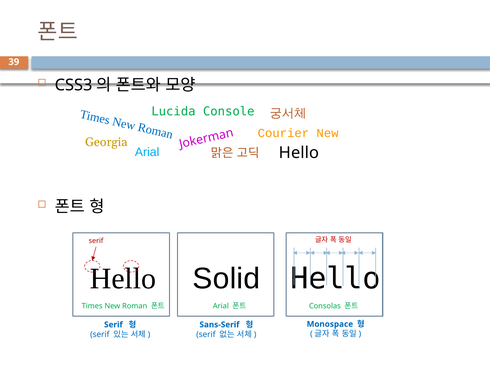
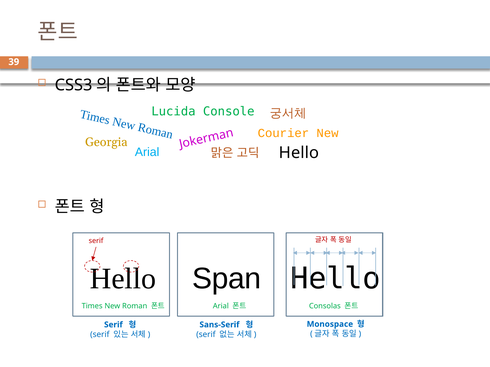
Solid: Solid -> Span (227, 279)
